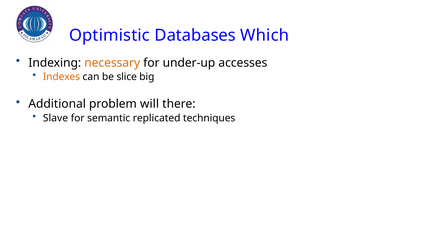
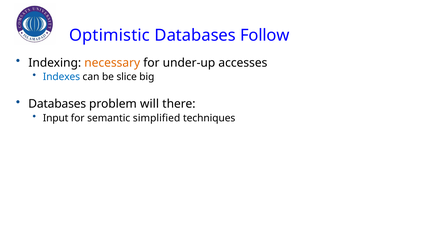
Which: Which -> Follow (265, 35)
Indexes colour: orange -> blue (61, 77)
Additional: Additional -> Databases (57, 104)
Slave: Slave -> Input (56, 118)
replicated: replicated -> simplified (157, 118)
